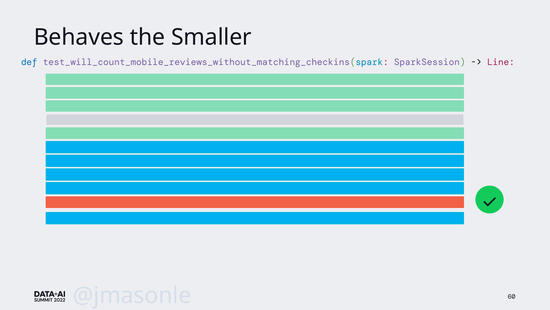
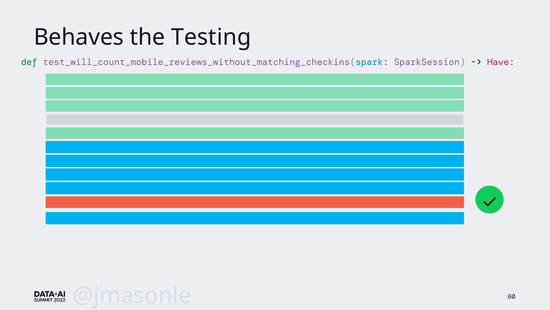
Smaller: Smaller -> Testing (211, 37)
def colour: blue -> green (29, 62)
Line: Line -> Have (501, 62)
